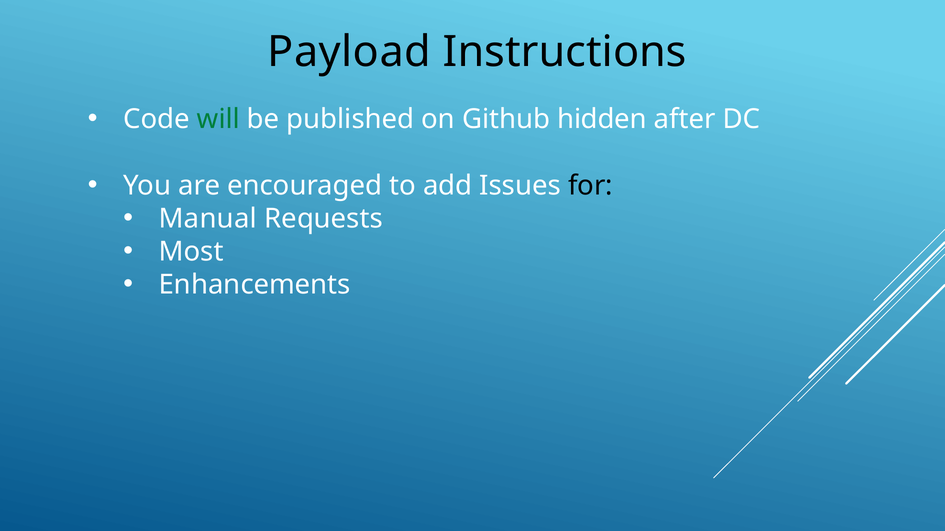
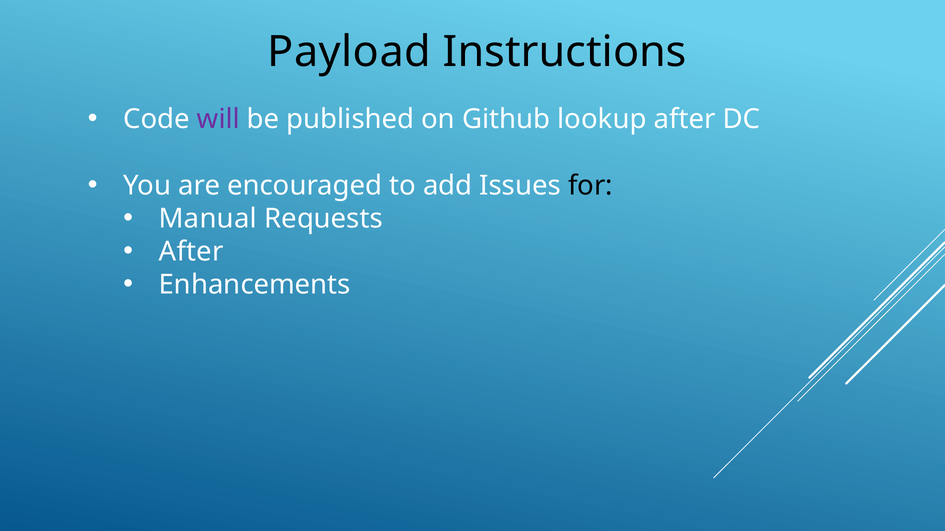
will colour: green -> purple (218, 120)
hidden: hidden -> lookup (602, 120)
Most: Most -> After (191, 252)
